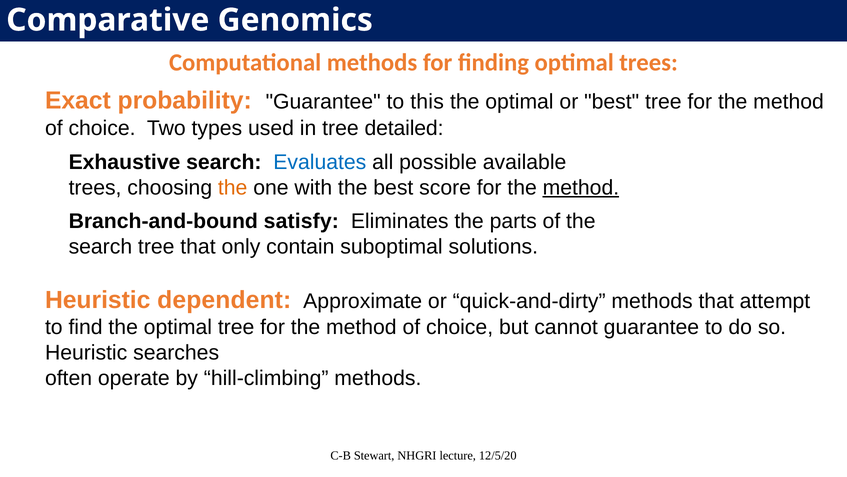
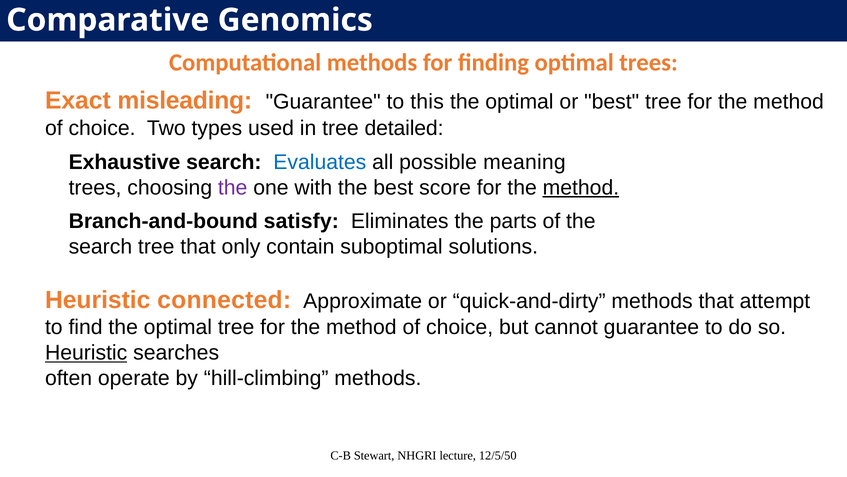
probability: probability -> misleading (185, 101)
available: available -> meaning (524, 162)
the colour: orange -> purple (233, 187)
dependent: dependent -> connected (224, 300)
Heuristic underline: none -> present (86, 352)
12/5/20: 12/5/20 -> 12/5/50 (498, 455)
